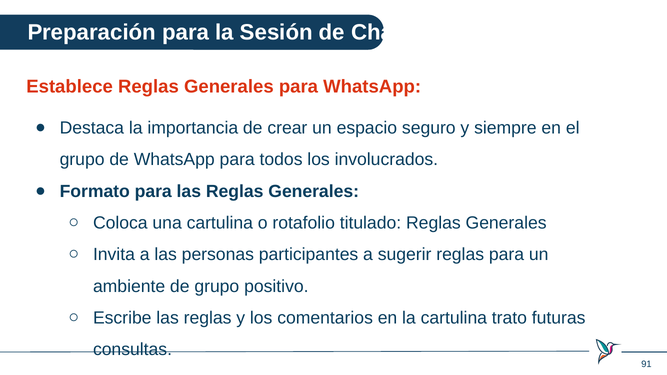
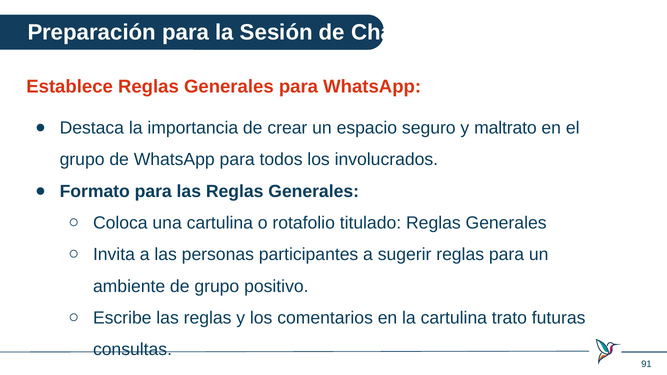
siempre: siempre -> maltrato (505, 128)
